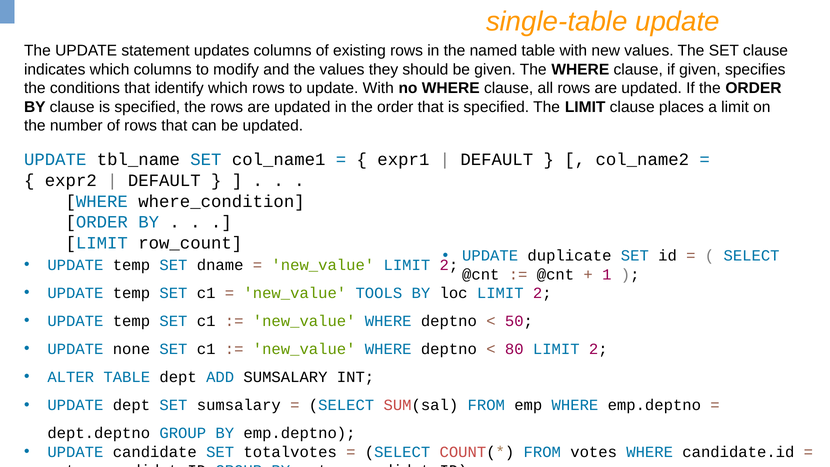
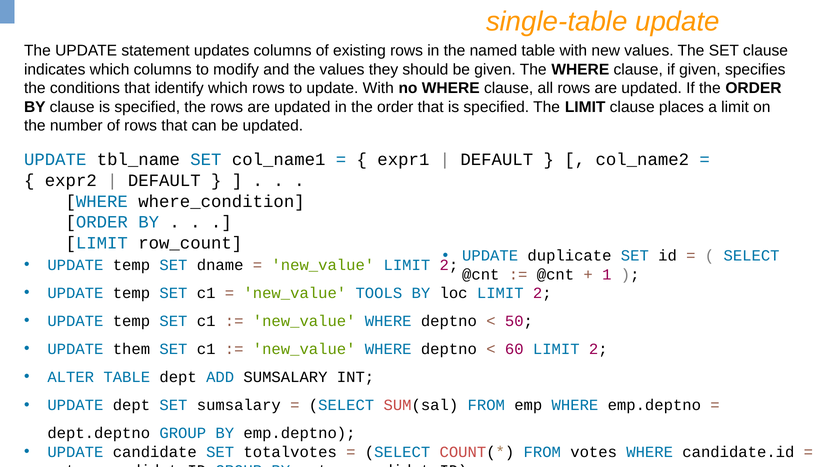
none: none -> them (131, 349)
80: 80 -> 60 (514, 349)
